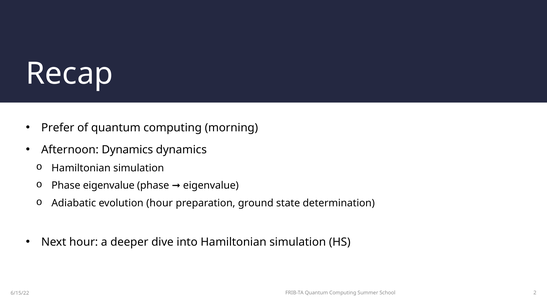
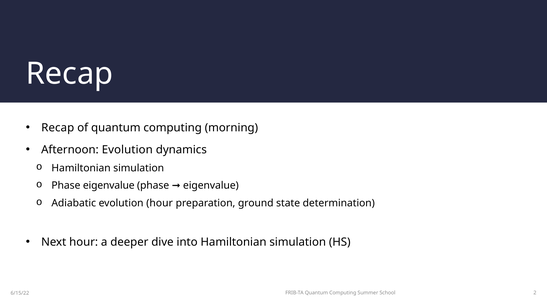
Prefer: Prefer -> Recap (58, 128)
Afternoon Dynamics: Dynamics -> Evolution (127, 150)
